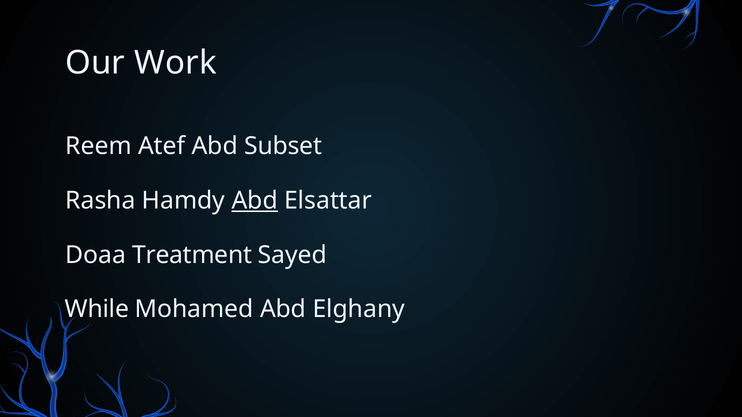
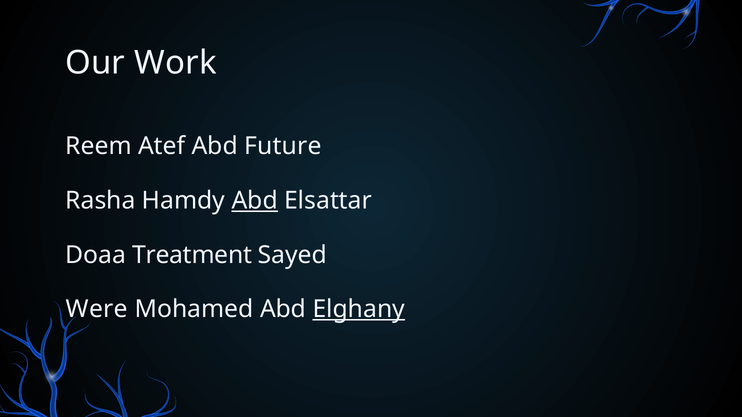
Subset: Subset -> Future (283, 146)
While: While -> Were (97, 310)
Elghany underline: none -> present (359, 310)
